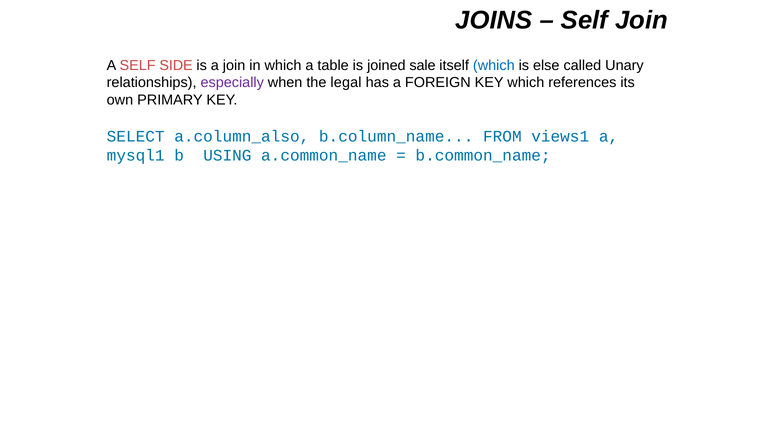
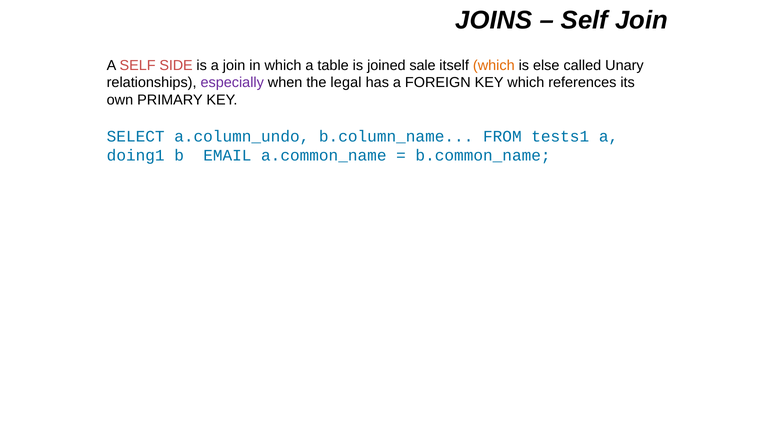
which colour: blue -> orange (494, 65)
a.column_also: a.column_also -> a.column_undo (242, 136)
views1: views1 -> tests1 (560, 136)
mysql1: mysql1 -> doing1 (136, 156)
USING: USING -> EMAIL (227, 156)
